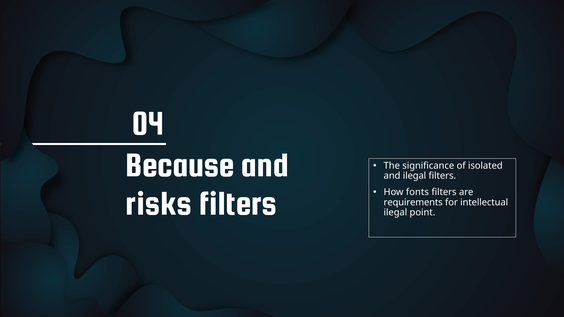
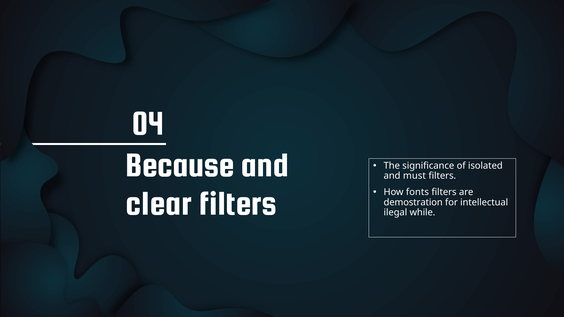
and ilegal: ilegal -> must (414, 176)
risks: risks -> clear (159, 203)
requirements: requirements -> demostration (413, 202)
point: point -> while (422, 213)
